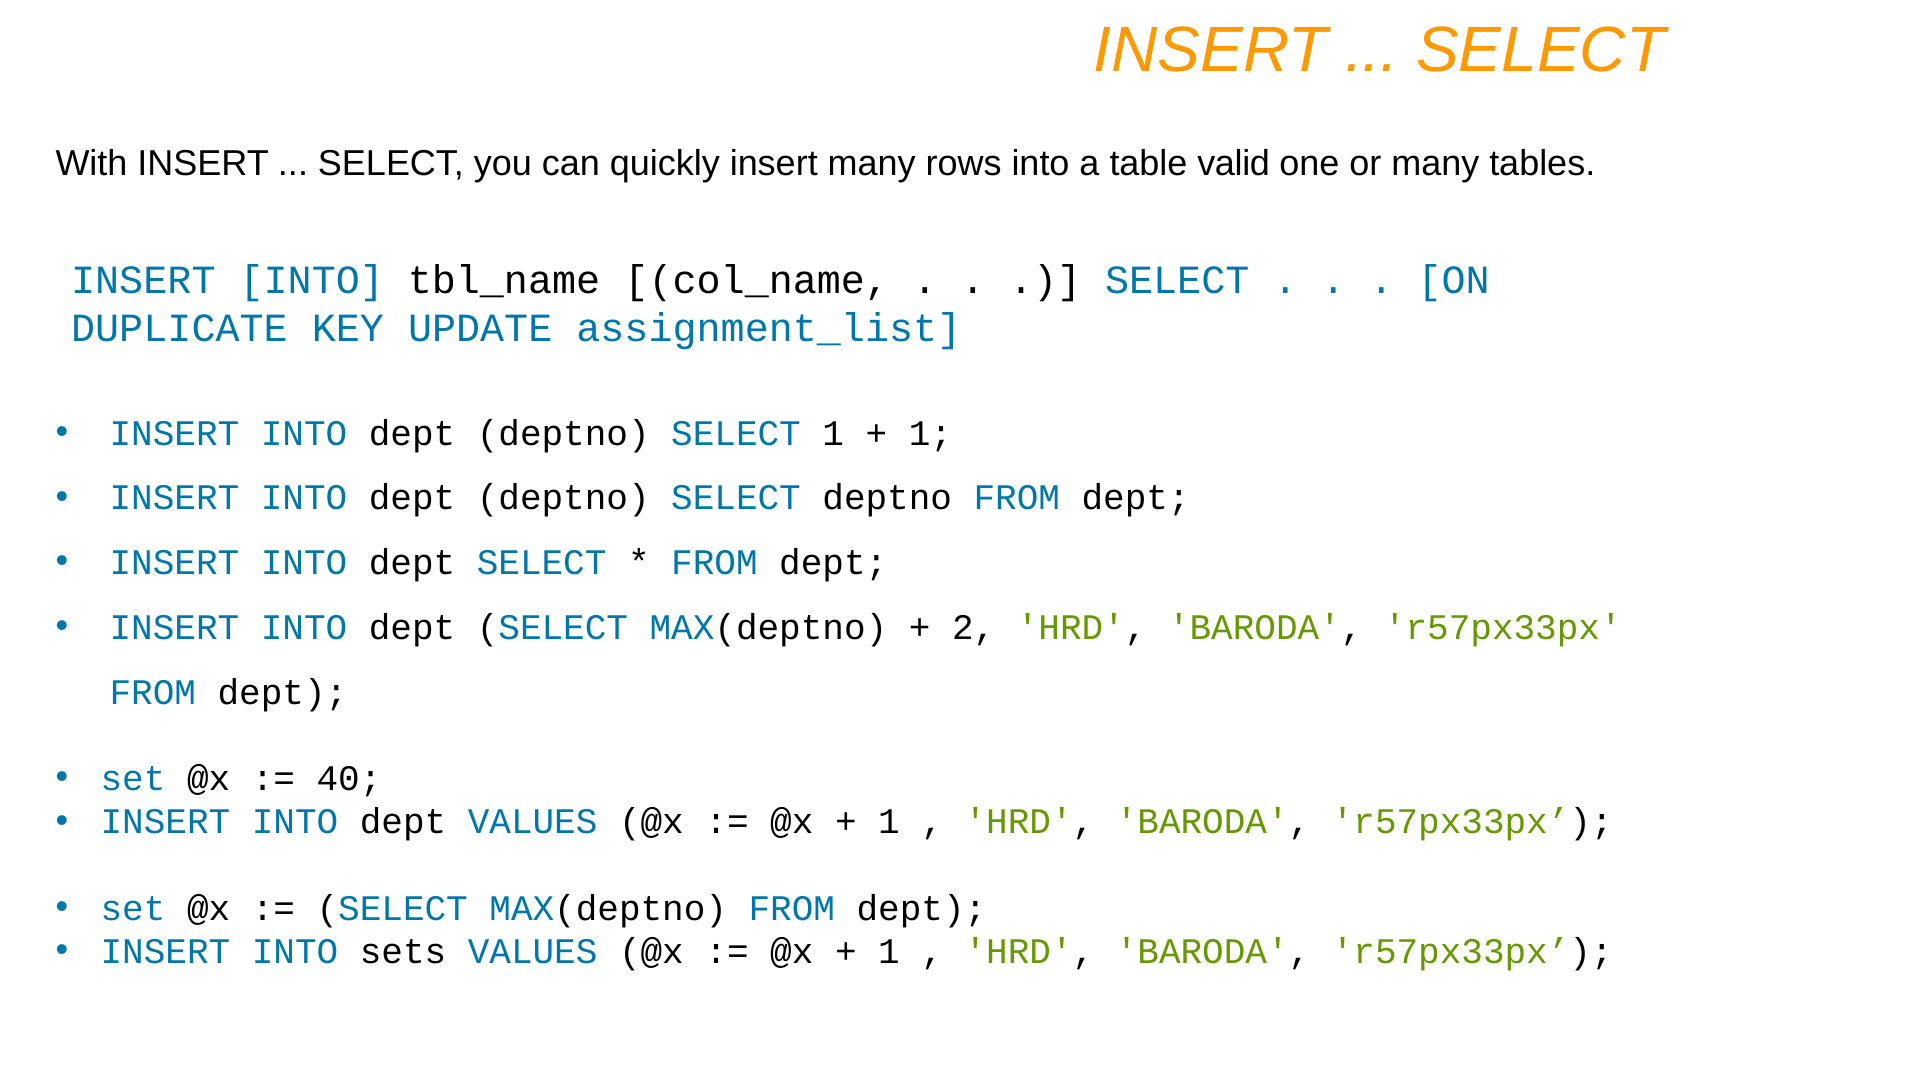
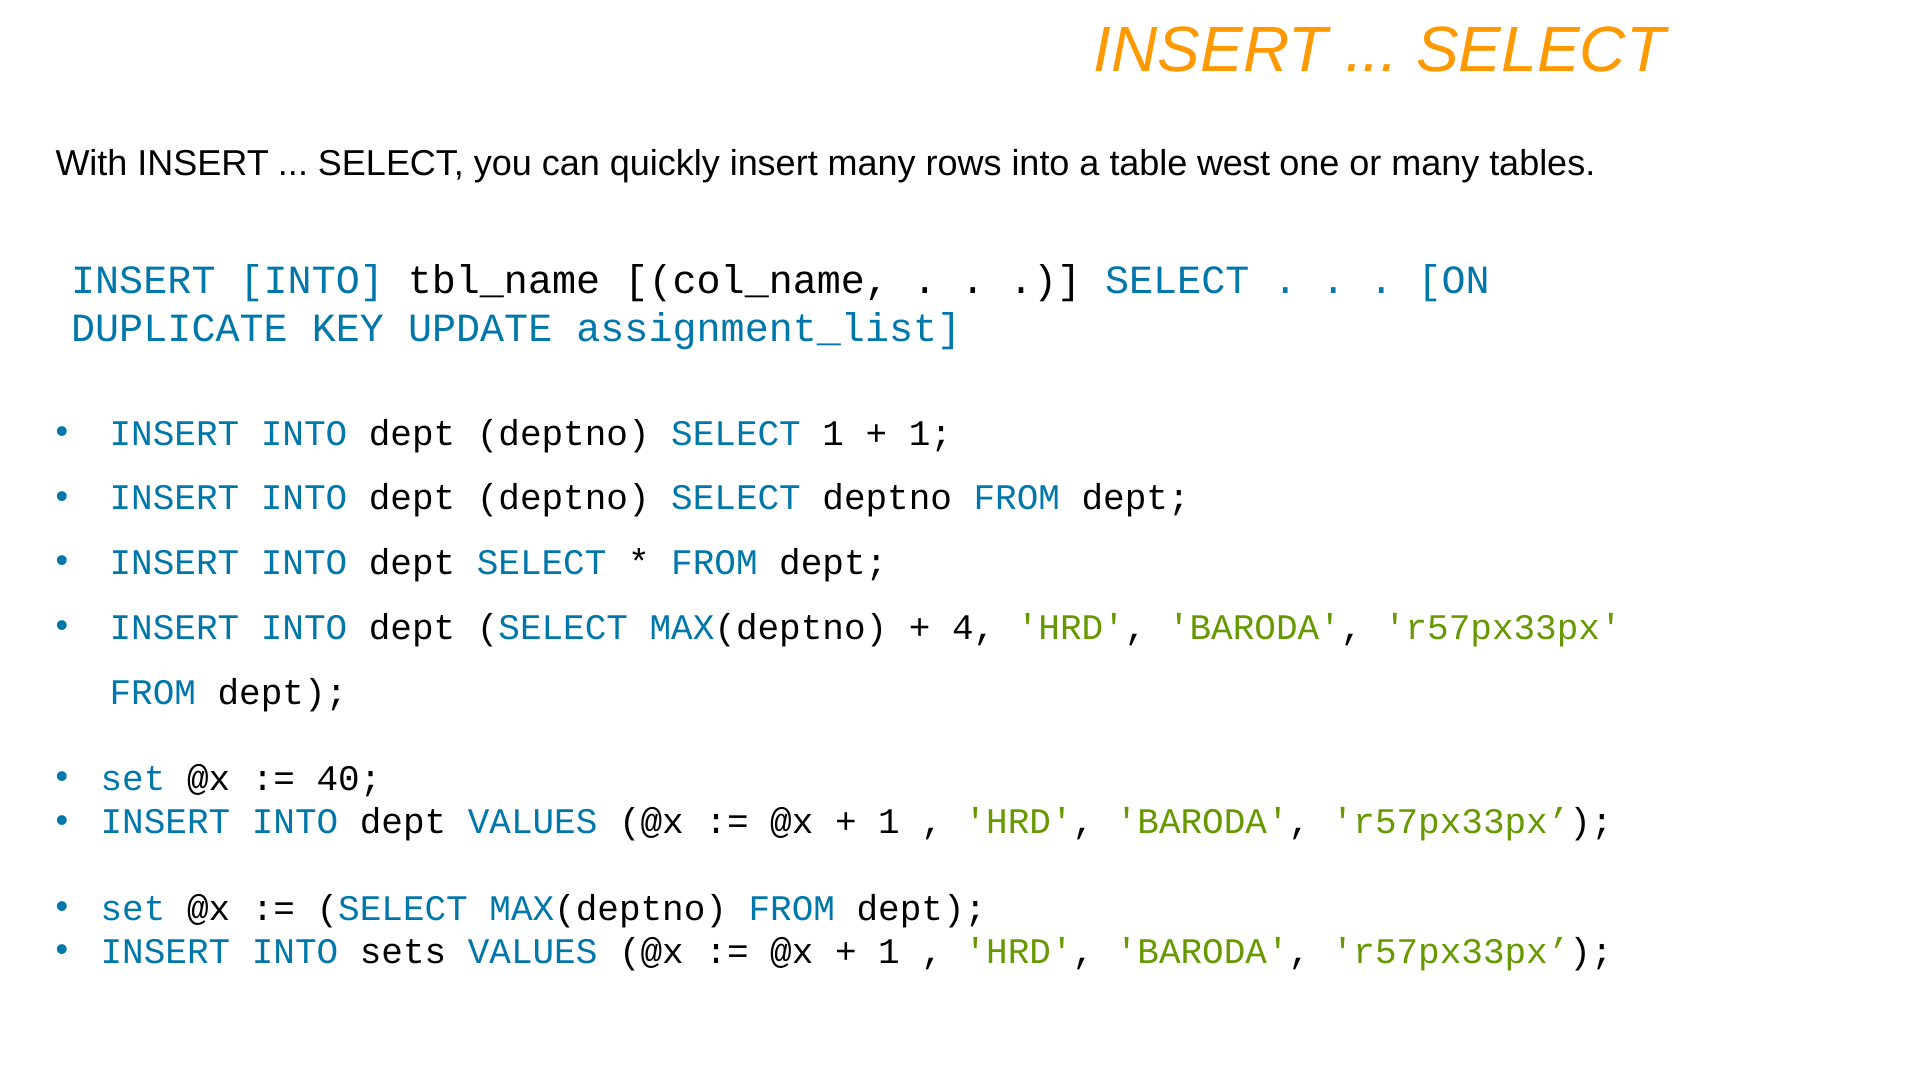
valid: valid -> west (1234, 163)
2: 2 -> 4 (974, 628)
